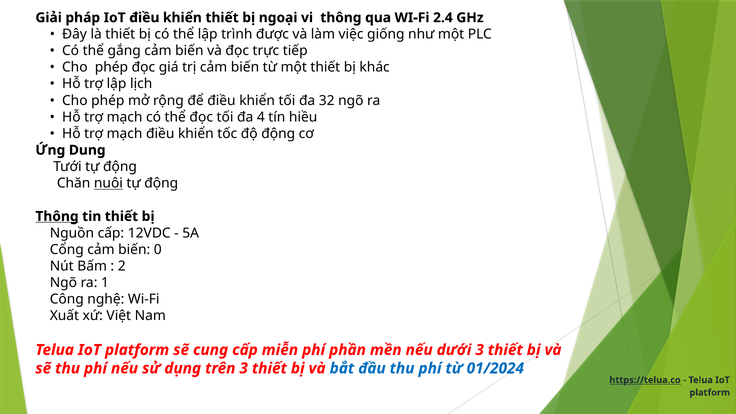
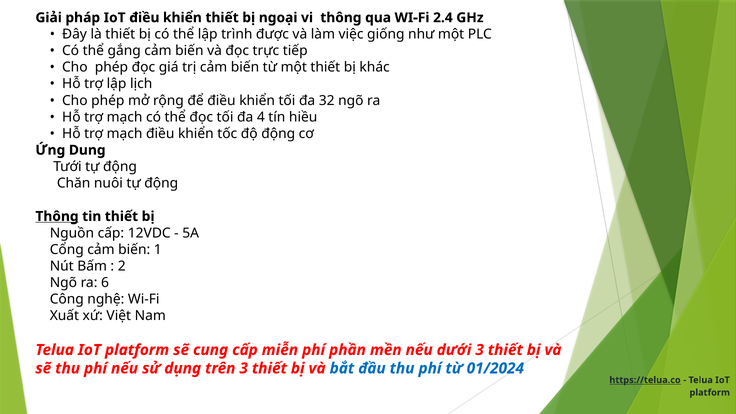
nuôi underline: present -> none (108, 183)
0: 0 -> 1 (158, 250)
1: 1 -> 6 (105, 283)
